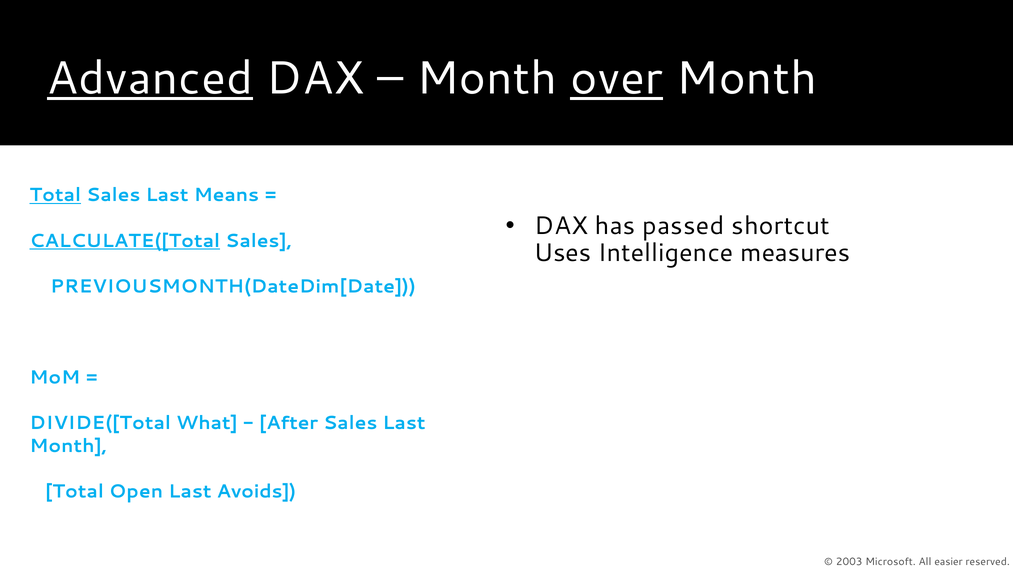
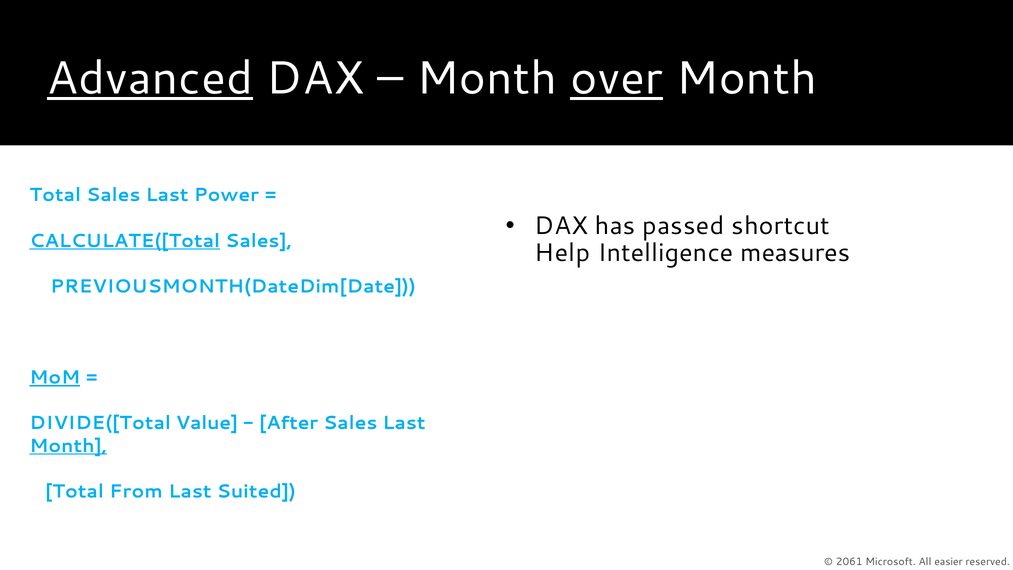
Total underline: present -> none (55, 195)
Means: Means -> Power (226, 195)
Uses: Uses -> Help (562, 253)
MoM underline: none -> present (55, 377)
What: What -> Value (207, 423)
Month underline: none -> present (68, 446)
Open: Open -> From (136, 491)
Avoids: Avoids -> Suited (256, 491)
2003: 2003 -> 2061 (849, 561)
